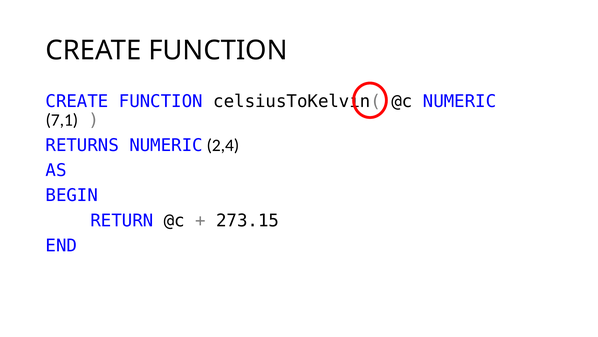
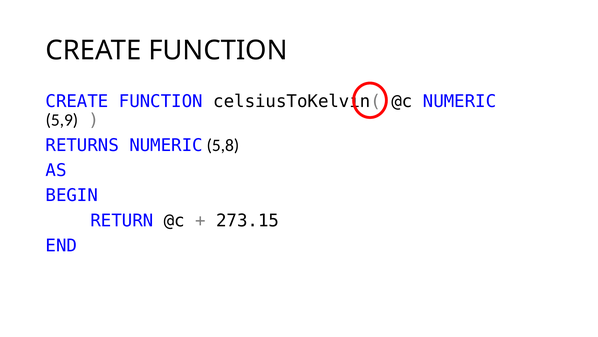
7,1: 7,1 -> 5,9 (62, 120)
2,4: 2,4 -> 5,8 (223, 145)
